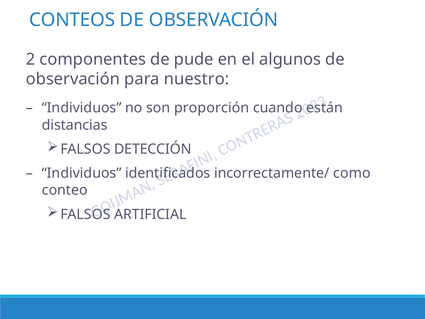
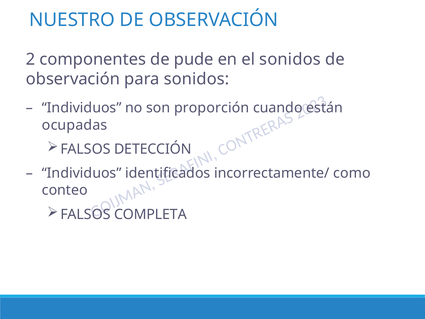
CONTEOS: CONTEOS -> NUESTRO (72, 20)
el algunos: algunos -> sonidos (290, 59)
para nuestro: nuestro -> sonidos (197, 79)
distancias: distancias -> ocupadas (75, 125)
ARTIFICIAL: ARTIFICIAL -> COMPLETA (150, 214)
